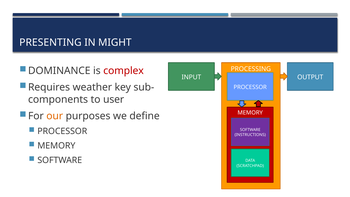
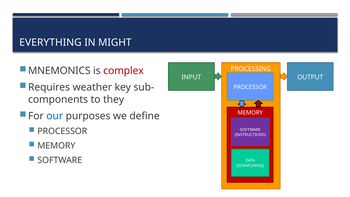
PRESENTING: PRESENTING -> EVERYTHING (50, 43)
DOMINANCE: DOMINANCE -> MNEMONICS (59, 71)
user: user -> they (114, 100)
our colour: orange -> blue (55, 116)
